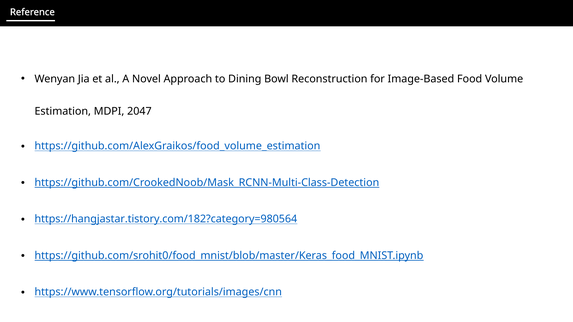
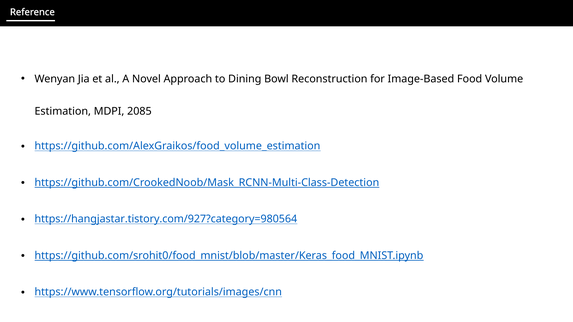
2047: 2047 -> 2085 (139, 111)
https://hangjastar.tistory.com/182?category=980564: https://hangjastar.tistory.com/182?category=980564 -> https://hangjastar.tistory.com/927?category=980564 (166, 219)
